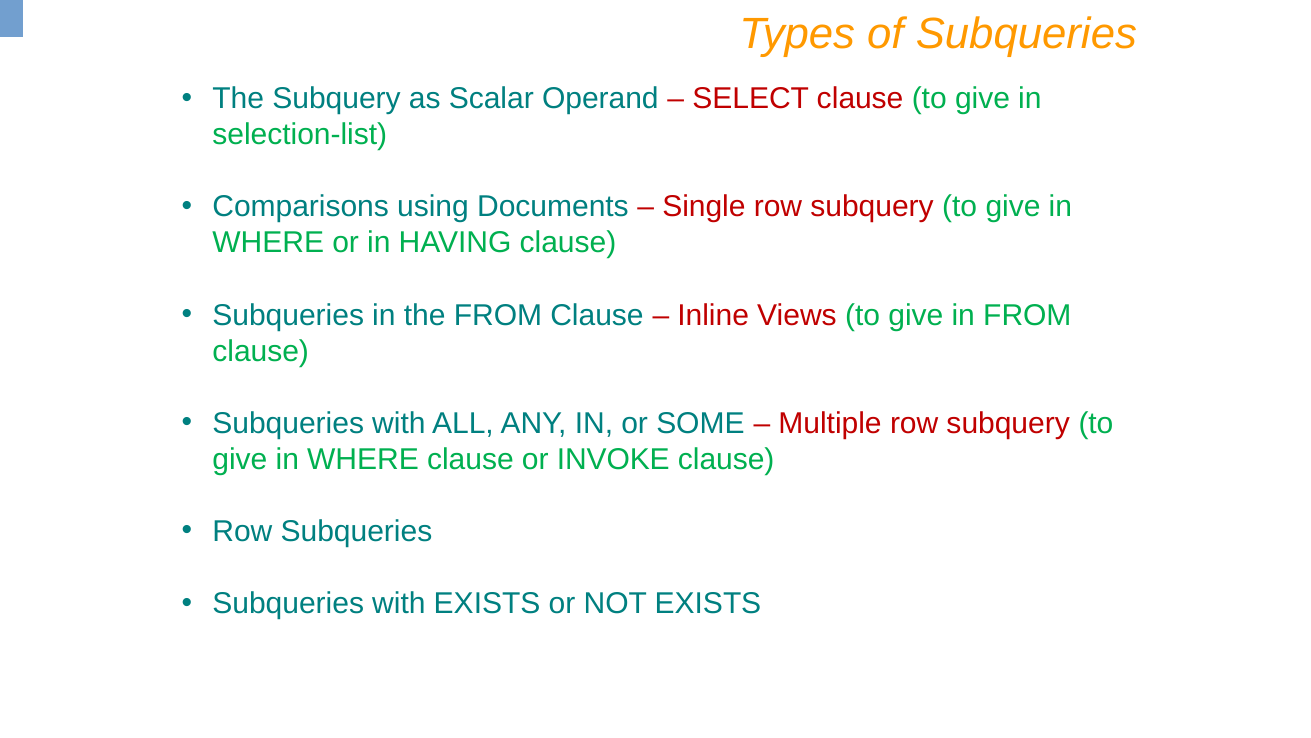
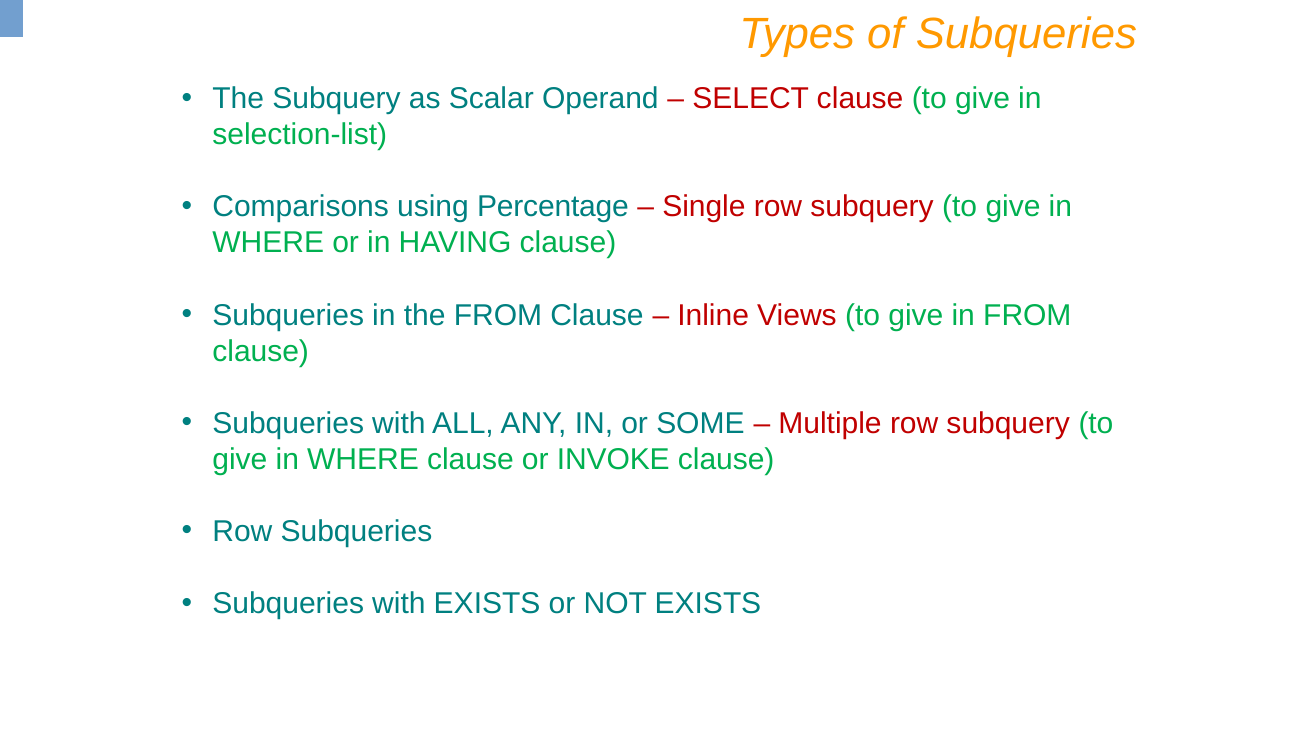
Documents: Documents -> Percentage (553, 207)
